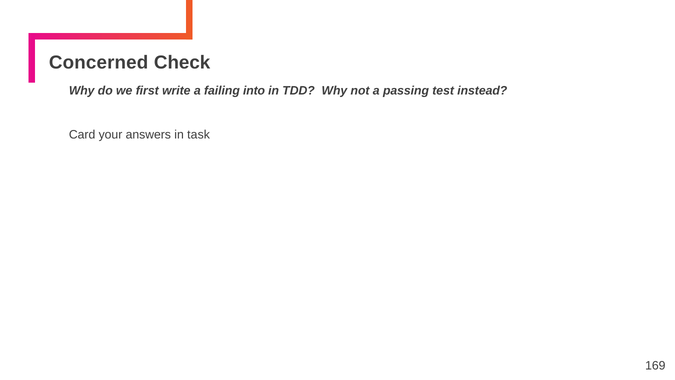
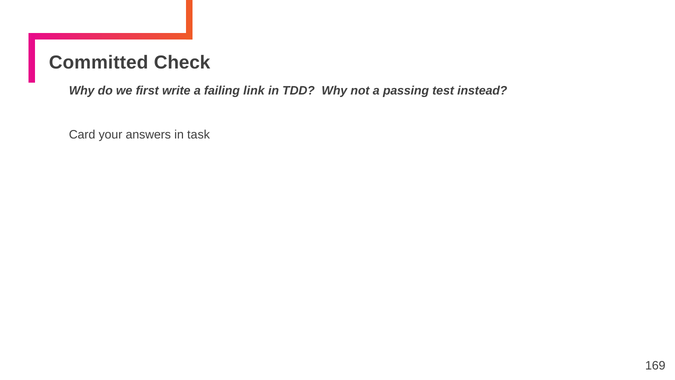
Concerned: Concerned -> Committed (99, 62)
into: into -> link (254, 91)
